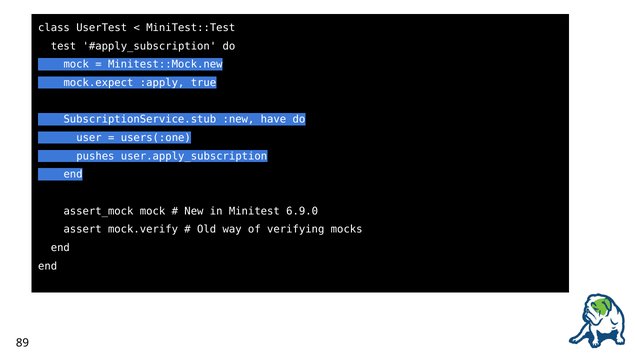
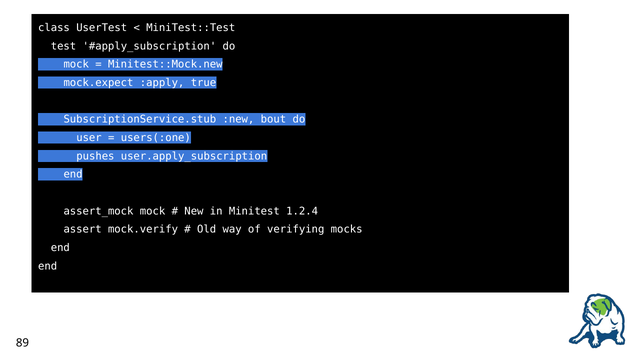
have: have -> bout (273, 120)
6.9.0: 6.9.0 -> 1.2.4 (302, 211)
